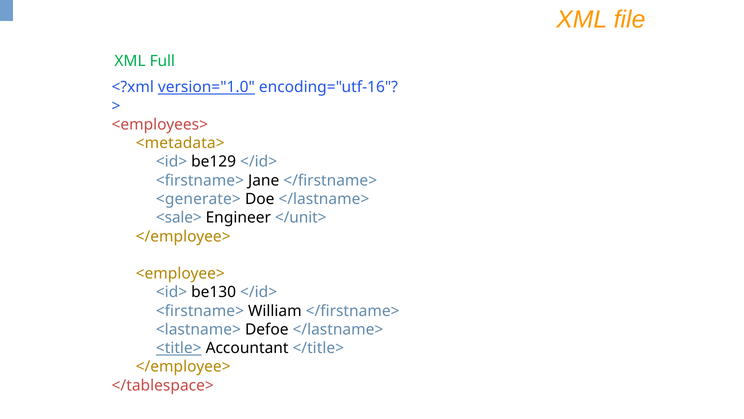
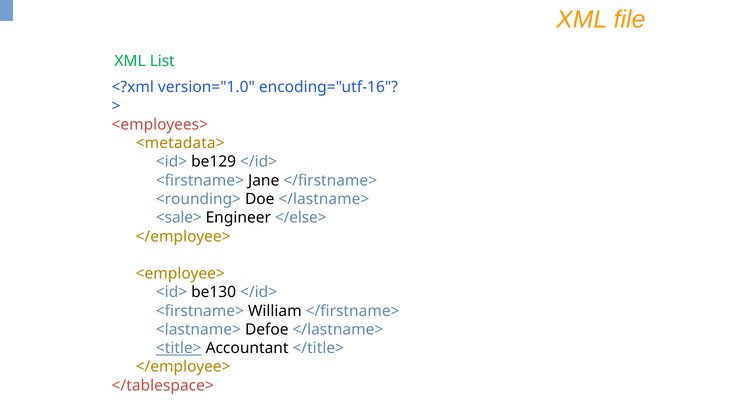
Full: Full -> List (162, 61)
version="1.0 underline: present -> none (206, 87)
<generate>: <generate> -> <rounding> (198, 199)
</unit>: </unit> -> </else> (301, 217)
